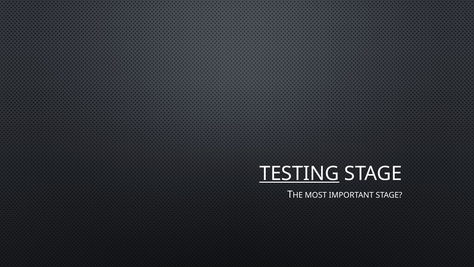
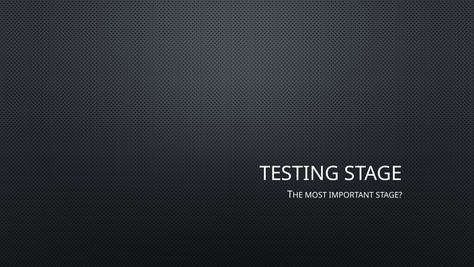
TESTING underline: present -> none (299, 173)
